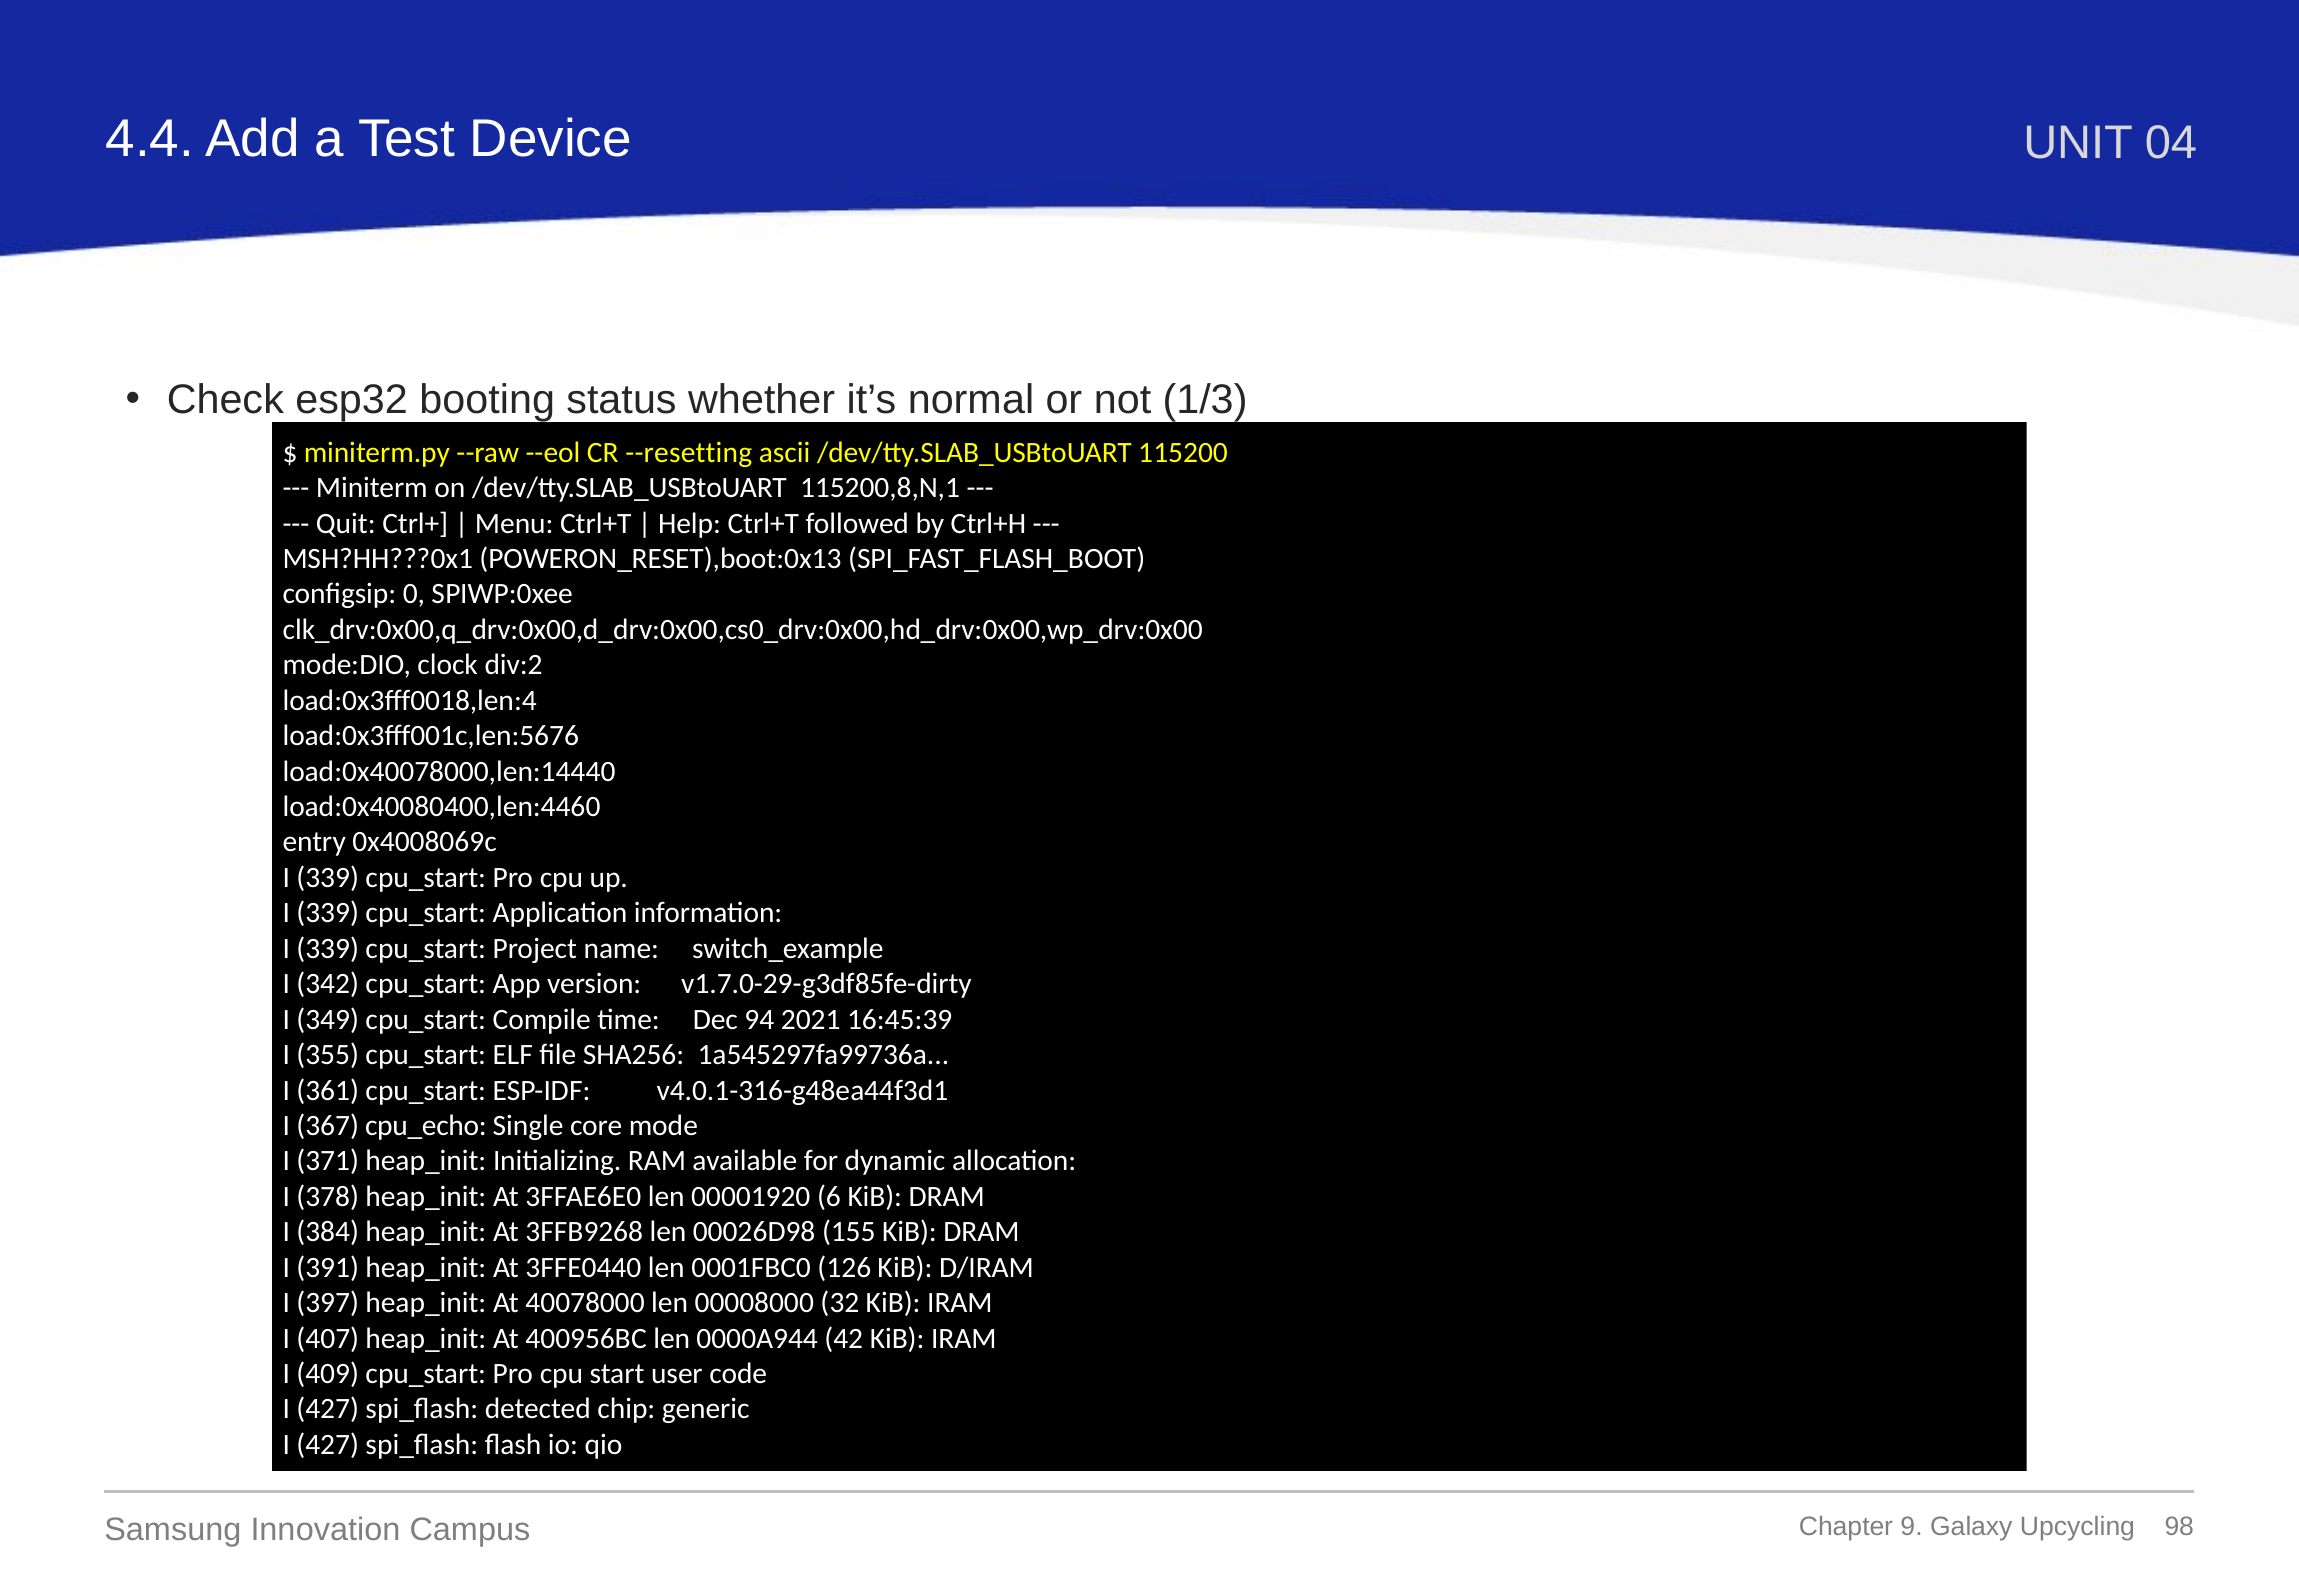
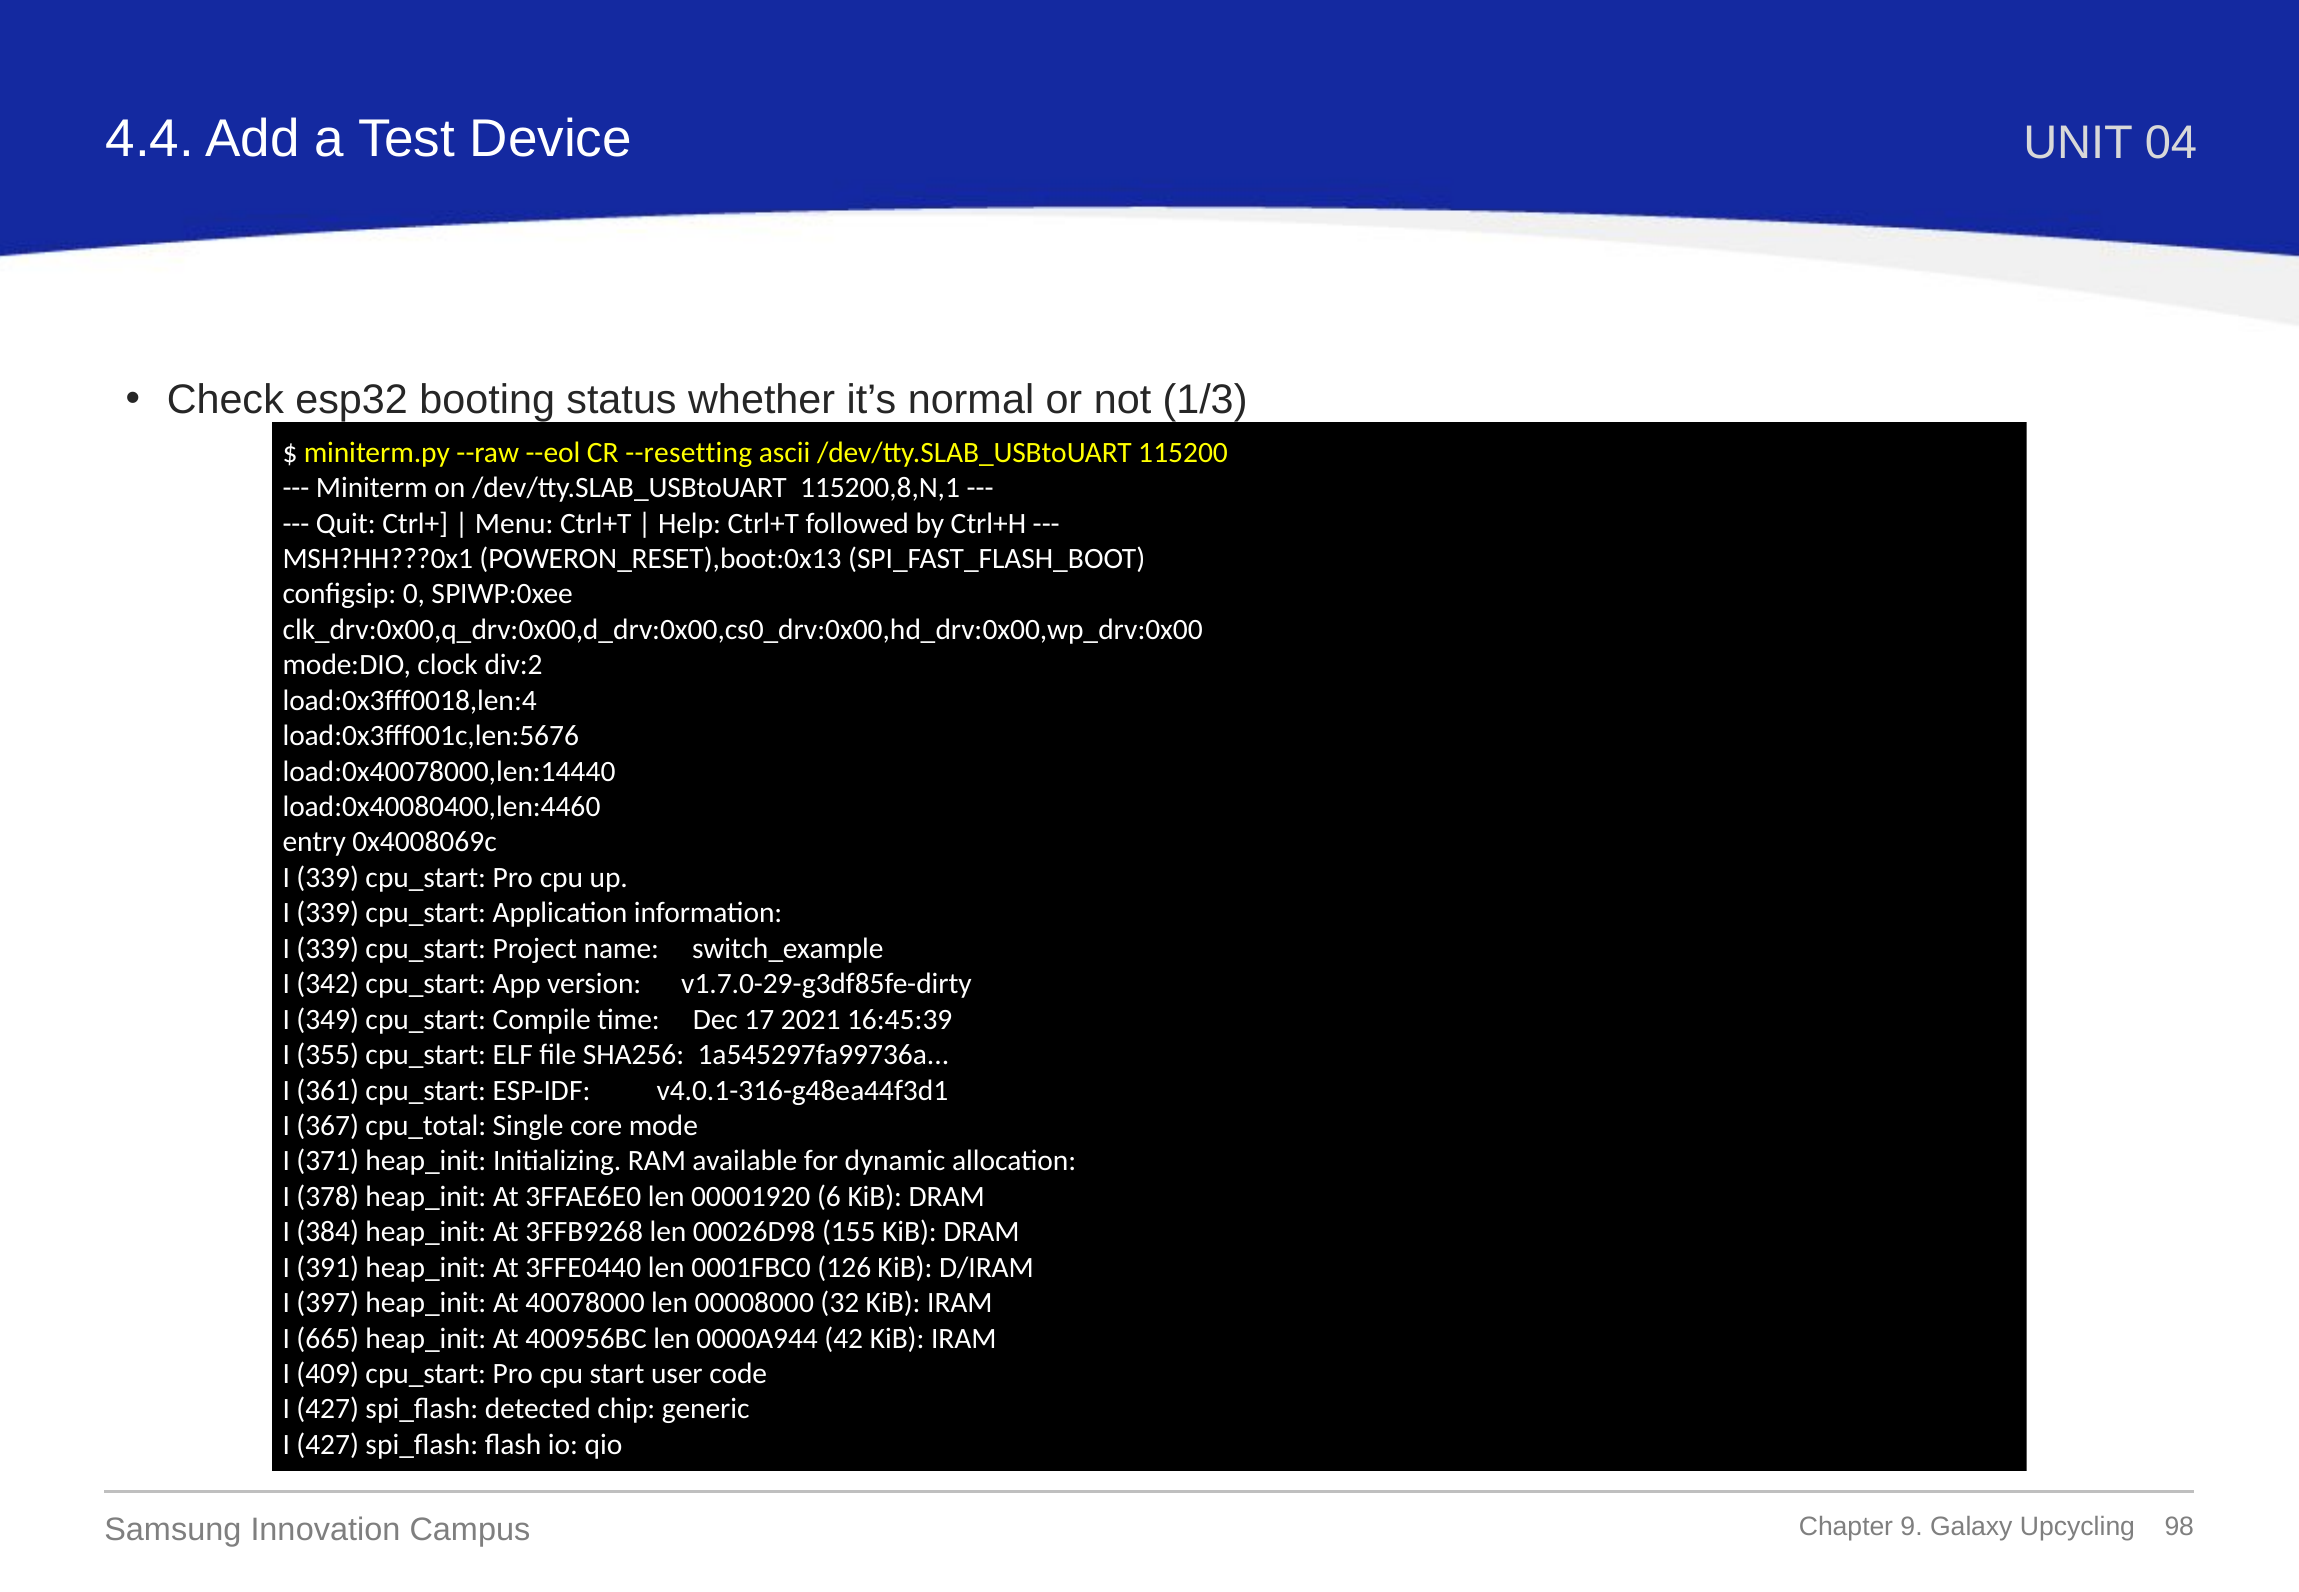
94: 94 -> 17 (759, 1019)
cpu_echo: cpu_echo -> cpu_total (426, 1125)
407: 407 -> 665 (328, 1338)
